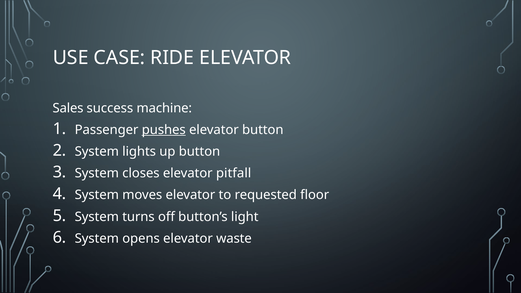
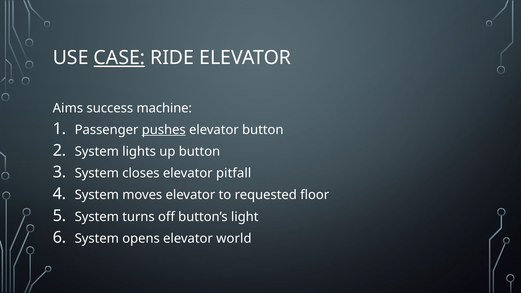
CASE underline: none -> present (119, 58)
Sales: Sales -> Aims (68, 108)
waste: waste -> world (234, 239)
